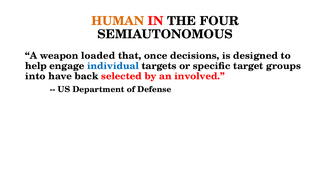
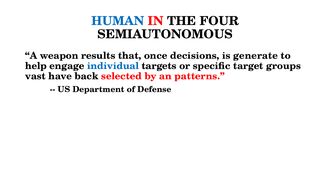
HUMAN colour: orange -> blue (118, 21)
loaded: loaded -> results (98, 56)
designed: designed -> generate (256, 56)
into: into -> vast (35, 77)
involved: involved -> patterns (200, 77)
